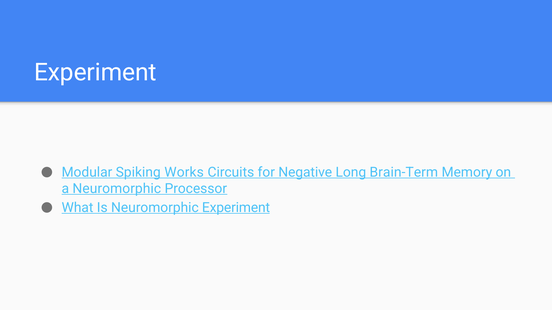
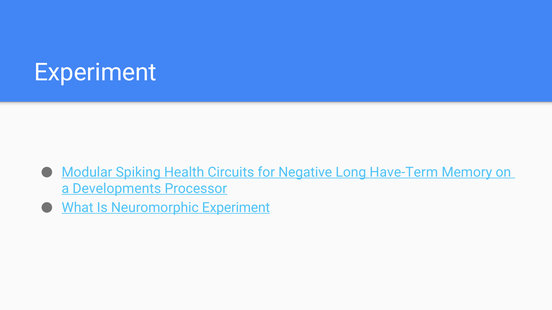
Works: Works -> Health (184, 172)
Brain-Term: Brain-Term -> Have-Term (404, 172)
a Neuromorphic: Neuromorphic -> Developments (117, 189)
